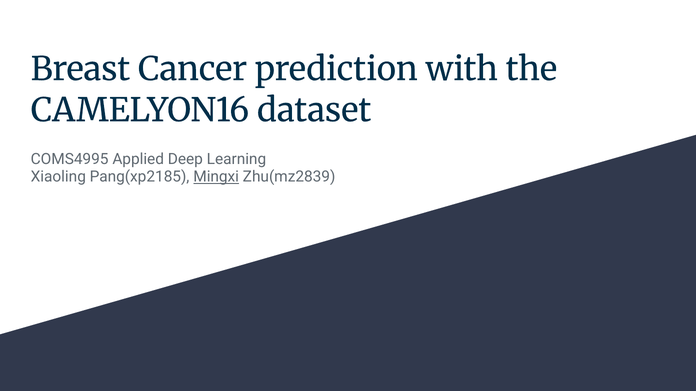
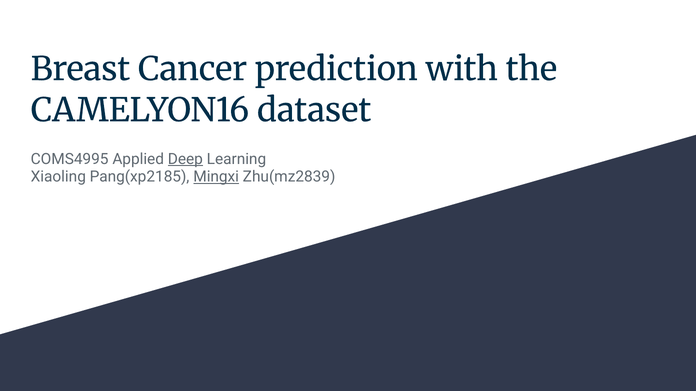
Deep underline: none -> present (185, 159)
